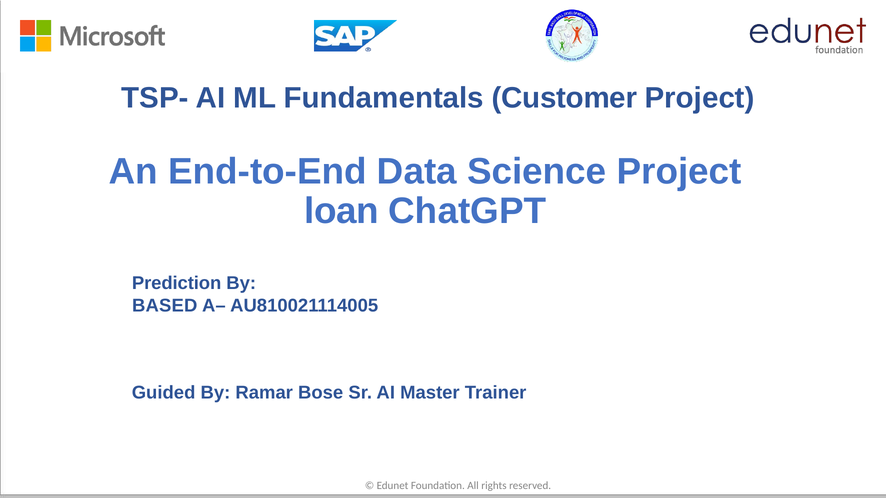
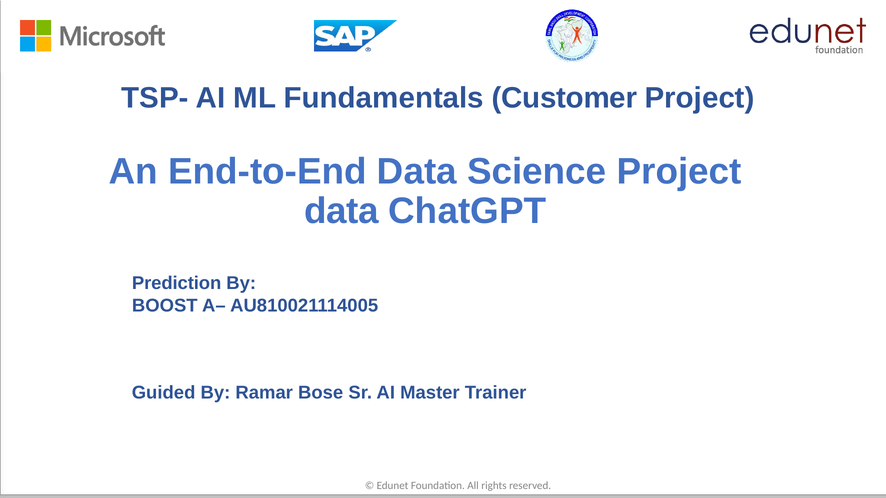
loan: loan -> data (342, 211)
BASED: BASED -> BOOST (165, 306)
